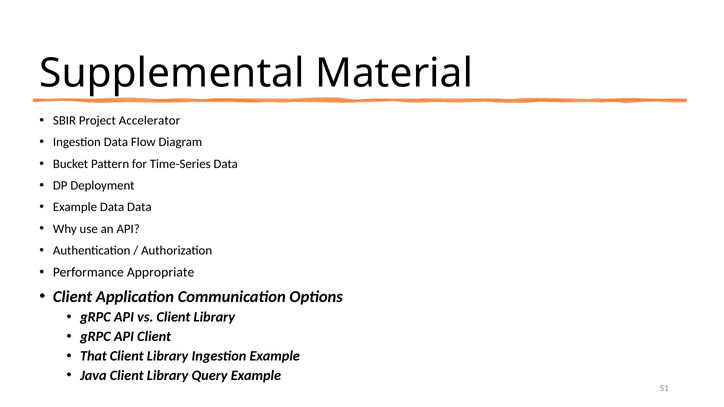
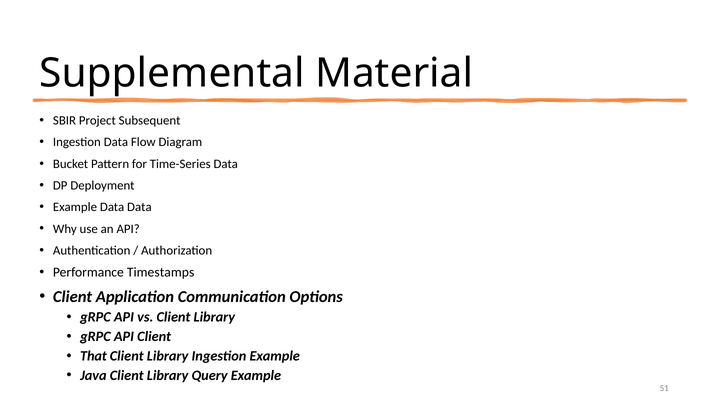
Accelerator: Accelerator -> Subsequent (150, 121)
Appropriate: Appropriate -> Timestamps (161, 273)
